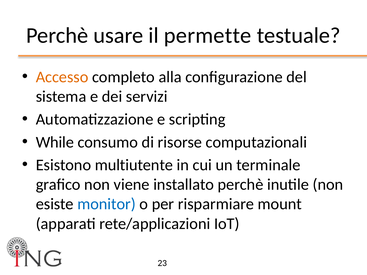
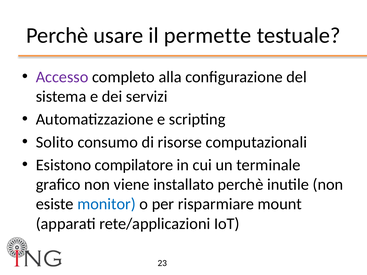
Accesso colour: orange -> purple (62, 77)
While: While -> Solito (55, 142)
multiutente: multiutente -> compilatore (134, 165)
